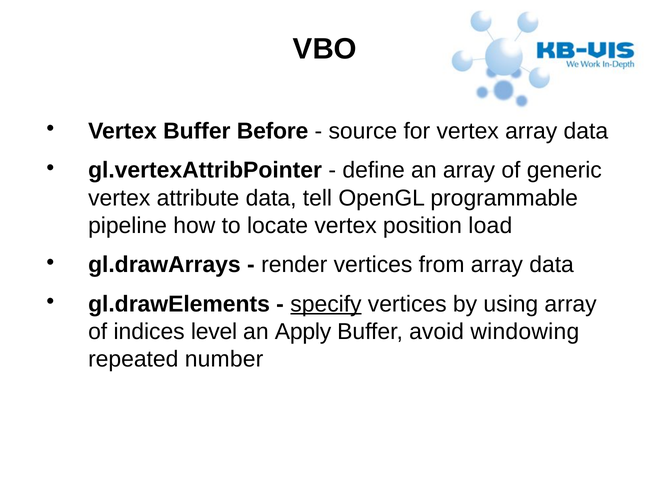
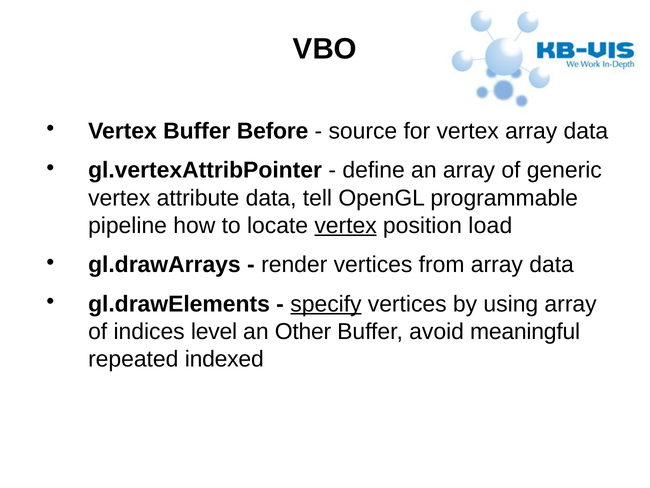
vertex underline: none -> present (346, 225)
Apply: Apply -> Other (303, 331)
windowing: windowing -> meaningful (525, 331)
number: number -> indexed (224, 359)
